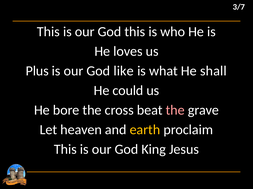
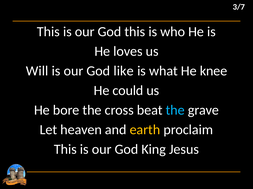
Plus: Plus -> Will (37, 71)
shall: shall -> knee (214, 71)
the colour: pink -> light blue (175, 111)
